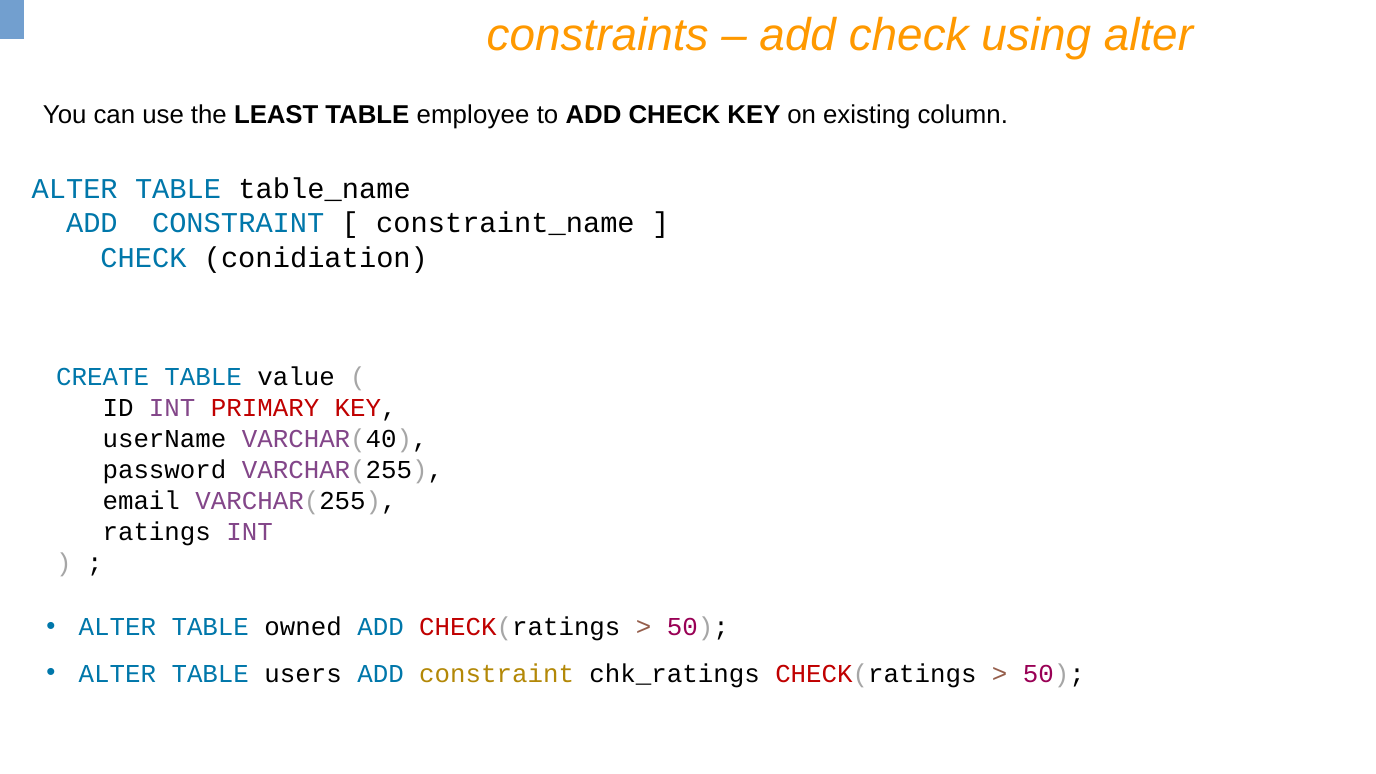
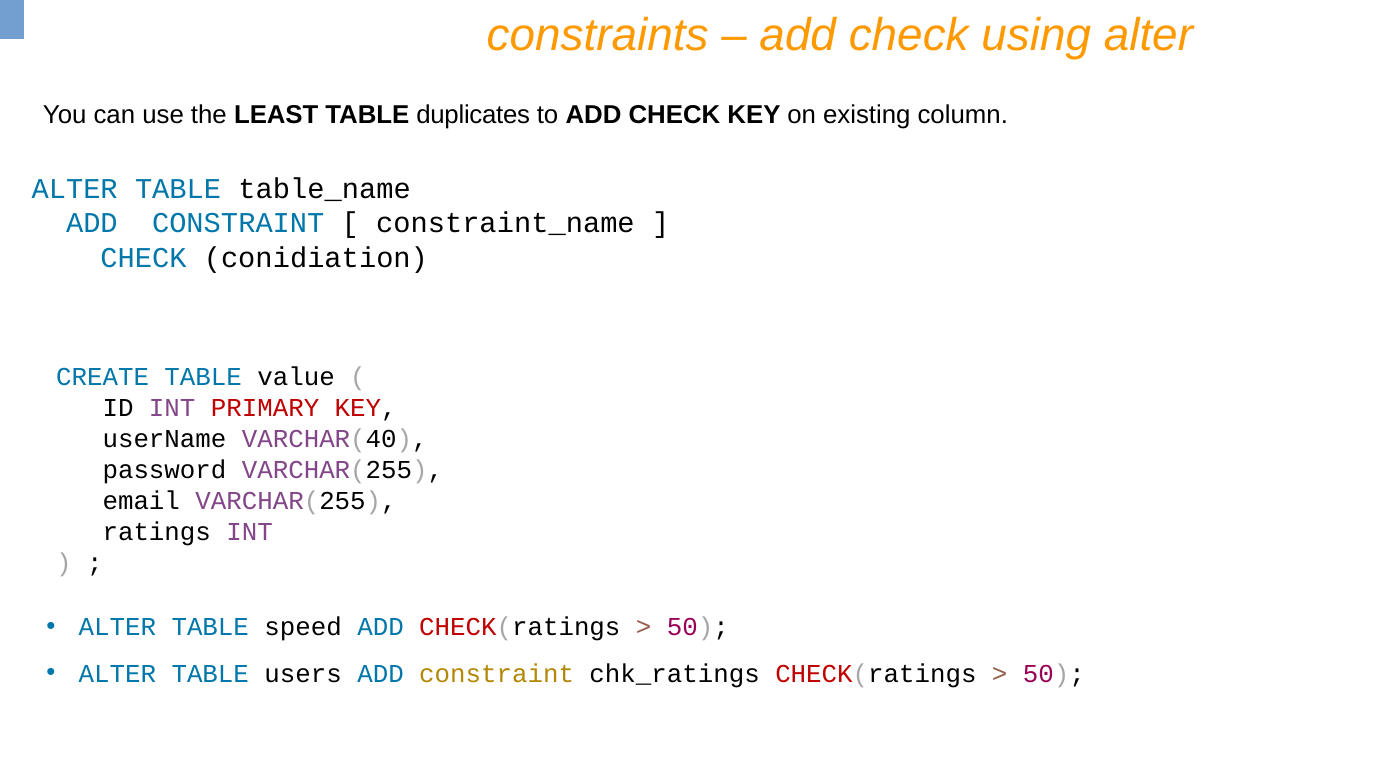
employee: employee -> duplicates (473, 115)
owned: owned -> speed (303, 627)
